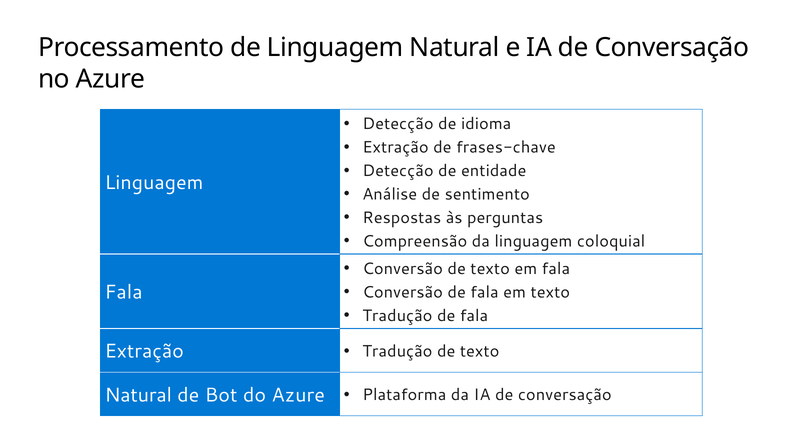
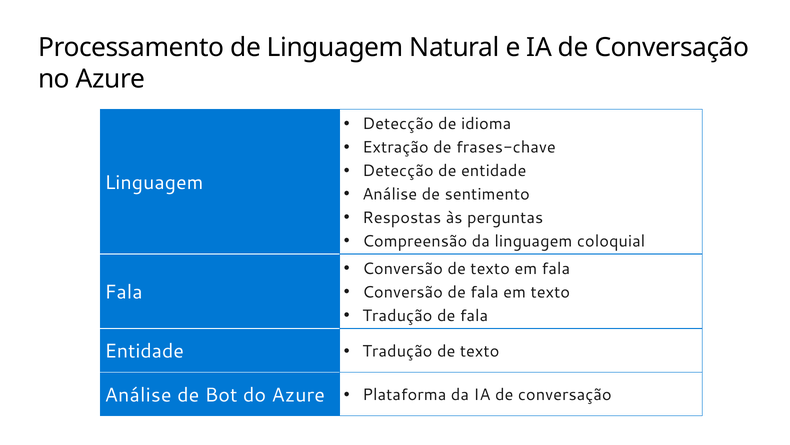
Extração: Extração -> Entidade (144, 351)
Natural: Natural -> Análise (138, 394)
